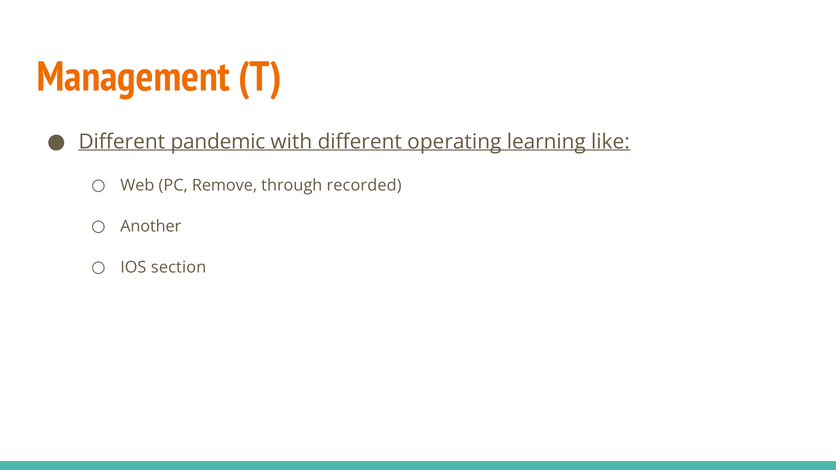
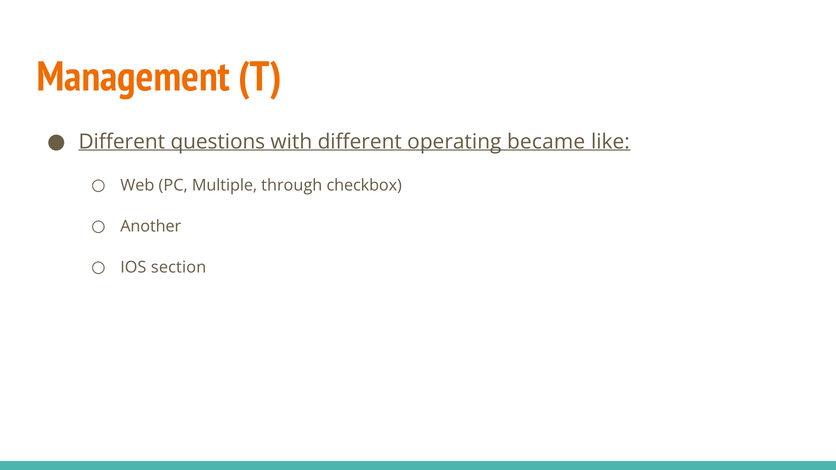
pandemic: pandemic -> questions (218, 142)
learning: learning -> became (546, 142)
Remove: Remove -> Multiple (225, 185)
recorded: recorded -> checkbox (364, 185)
